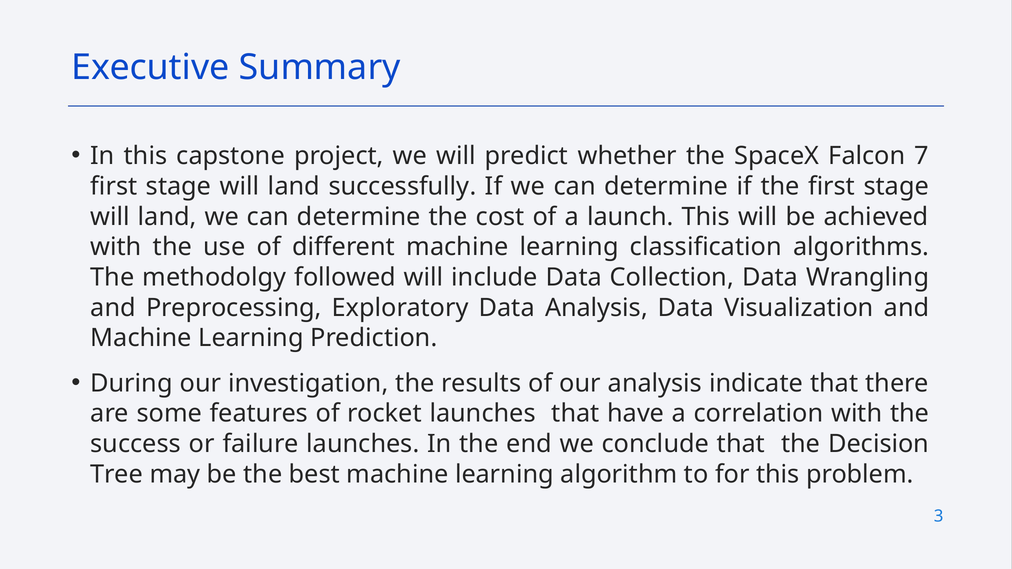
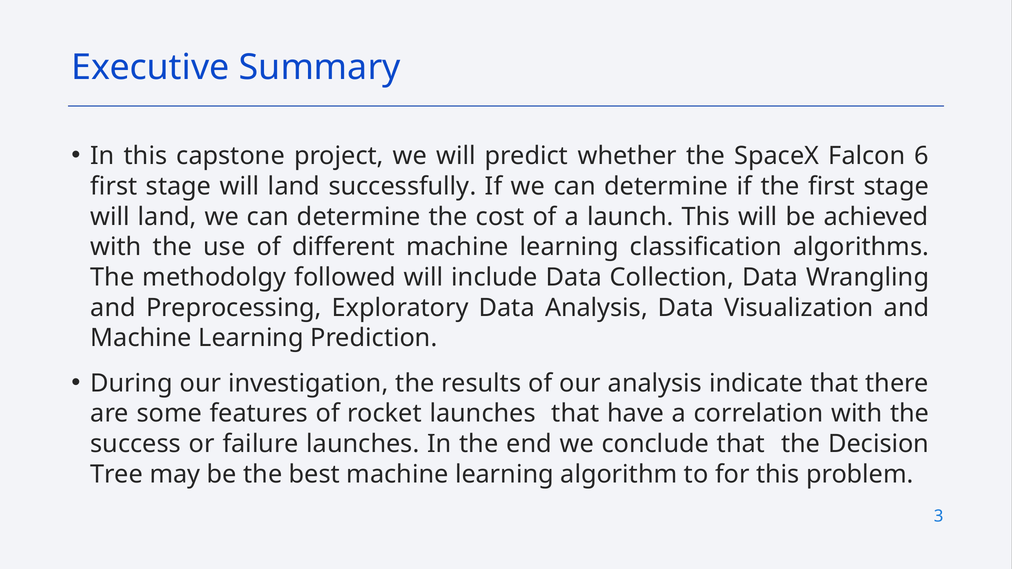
7: 7 -> 6 (922, 156)
